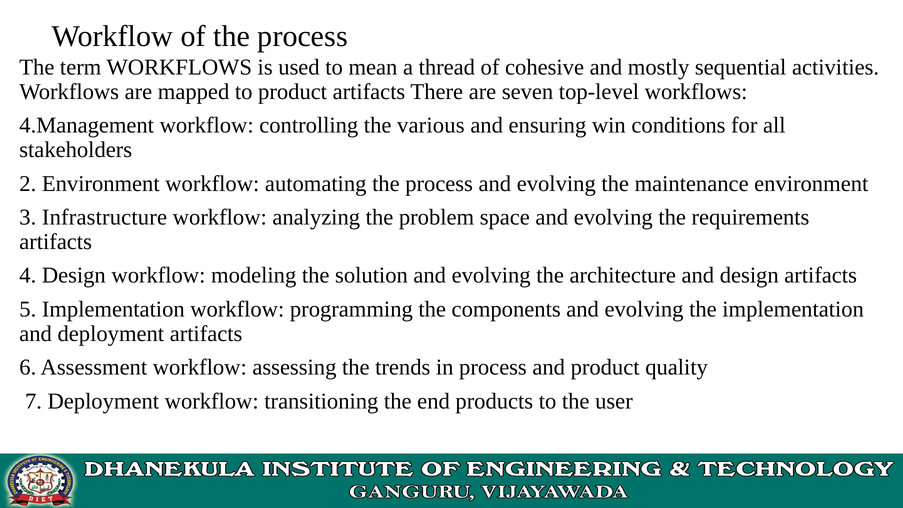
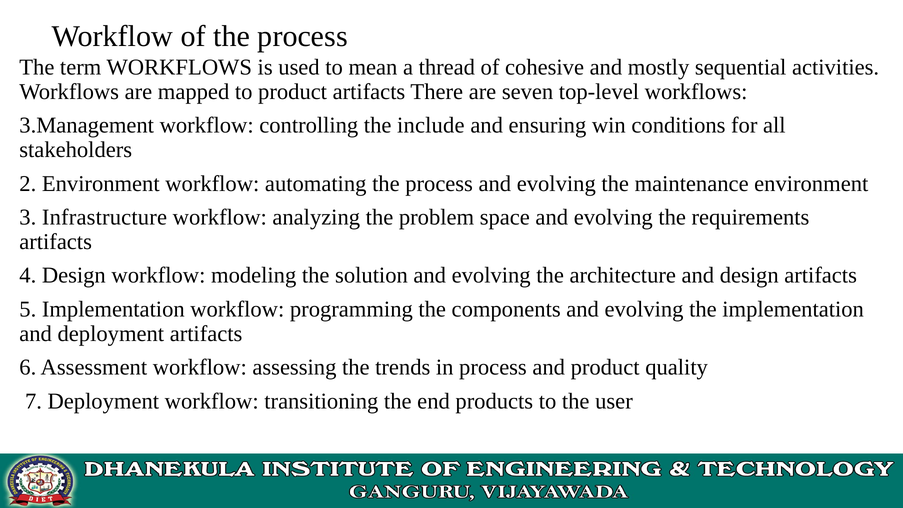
4.Management: 4.Management -> 3.Management (87, 125)
various: various -> include (431, 125)
